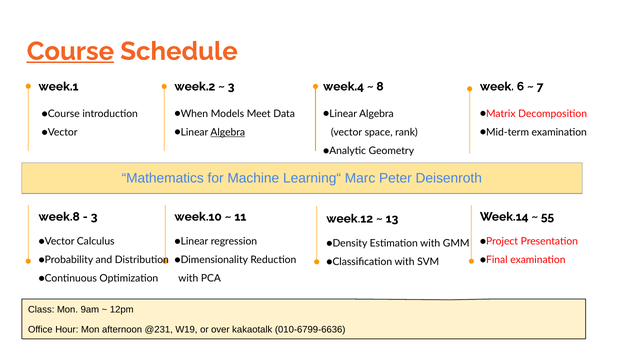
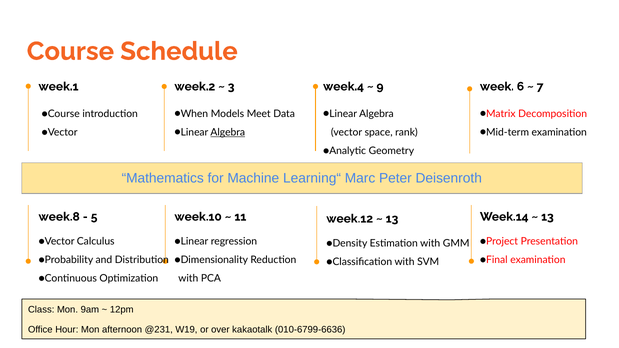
Course underline: present -> none (70, 51)
8: 8 -> 9 (380, 86)
3: 3 -> 5 (94, 217)
55: 55 -> 13 (547, 217)
